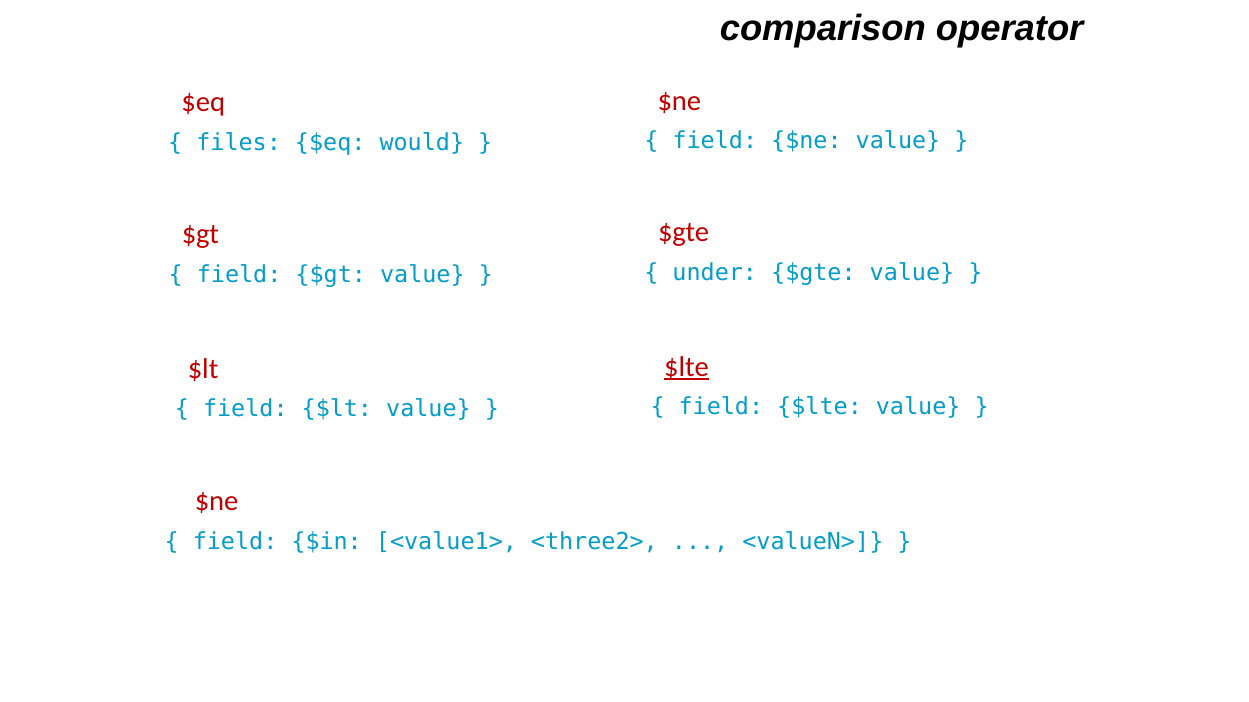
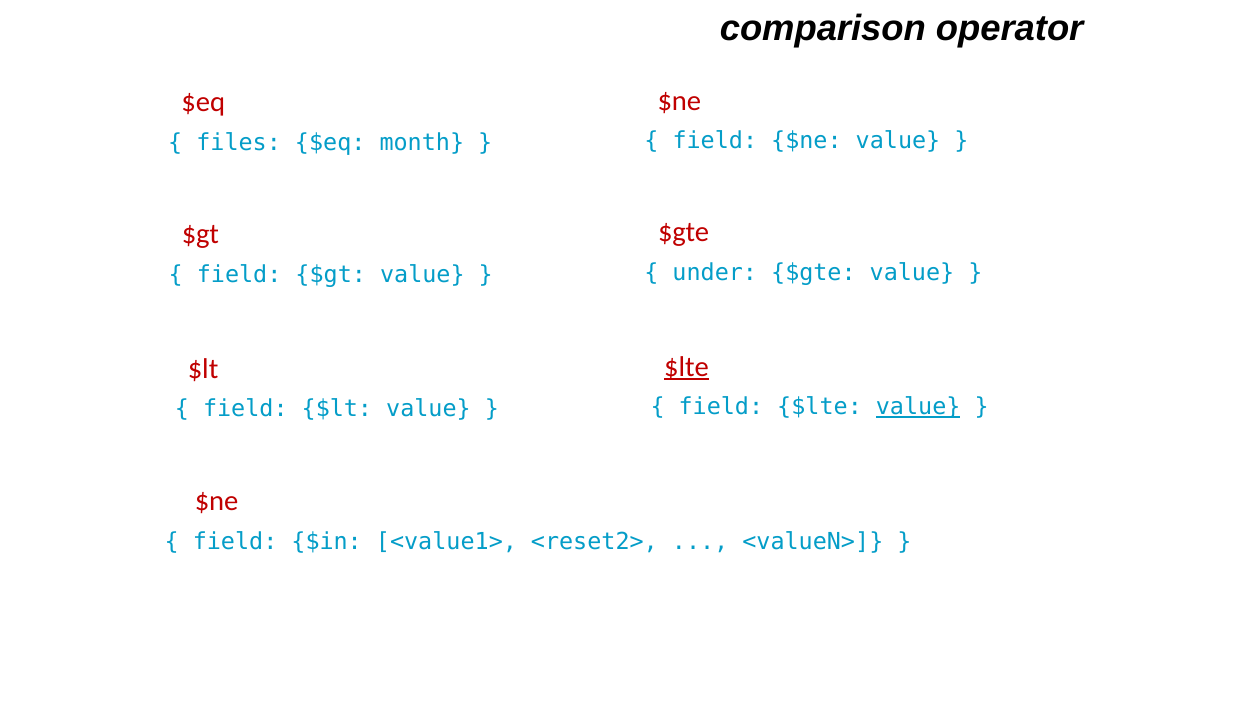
would: would -> month (422, 143)
value underline: none -> present (918, 407)
<three2>: <three2> -> <reset2> (594, 542)
